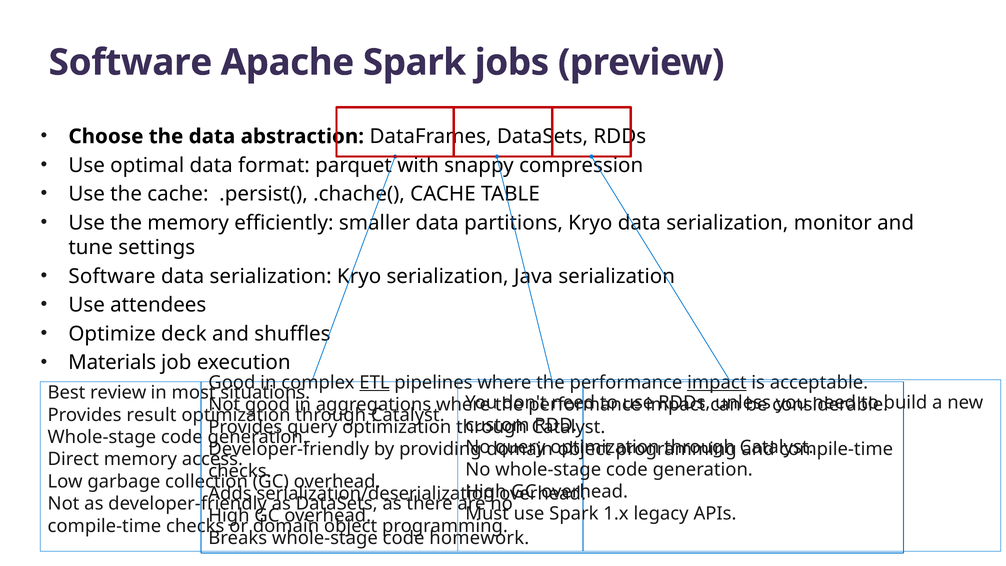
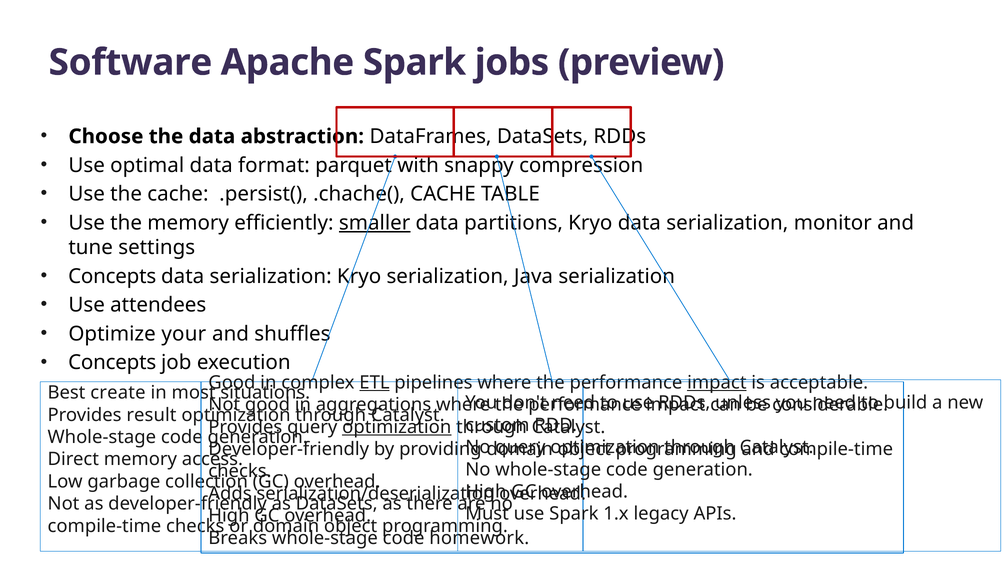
smaller underline: none -> present (375, 223)
Software: Software -> Concepts (112, 276)
deck: deck -> your (184, 334)
Materials: Materials -> Concepts (112, 362)
review: review -> create (118, 393)
optimization underline: none -> present (397, 427)
